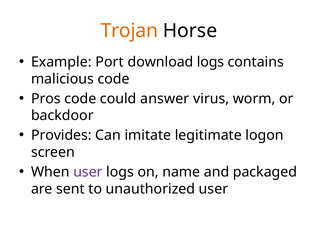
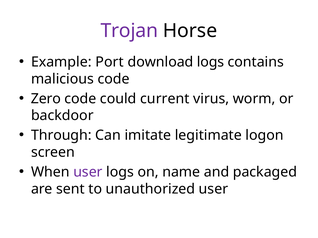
Trojan colour: orange -> purple (129, 31)
Pros: Pros -> Zero (46, 99)
answer: answer -> current (165, 99)
Provides: Provides -> Through (61, 136)
